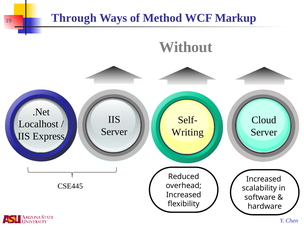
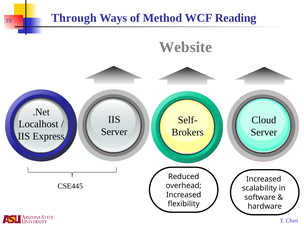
Markup: Markup -> Reading (236, 18)
Without: Without -> Website (186, 47)
Writing: Writing -> Brokers (188, 132)
